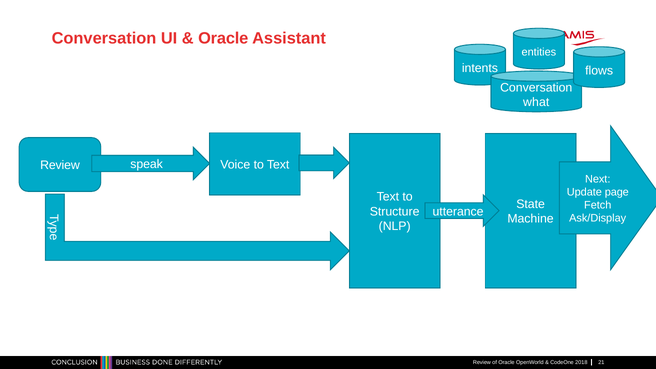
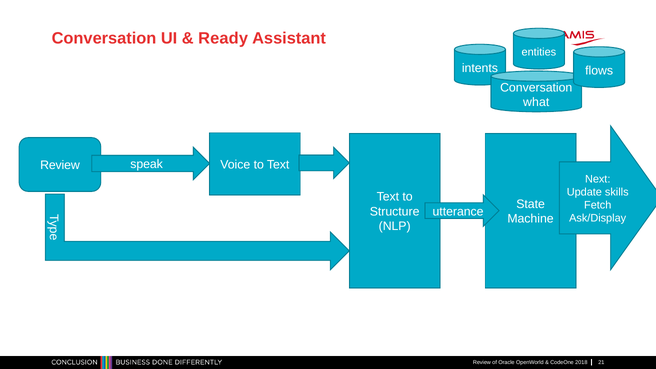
Oracle: Oracle -> Ready (223, 38)
page: page -> skills (617, 192)
